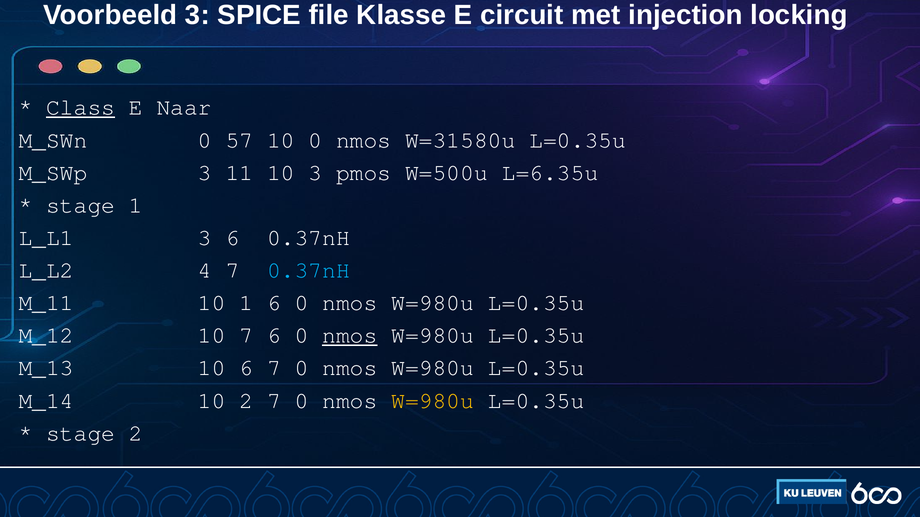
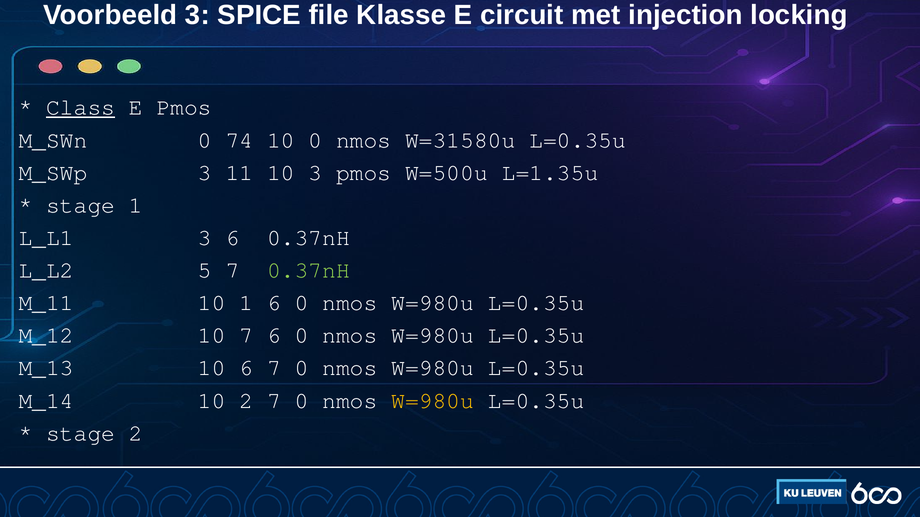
E Naar: Naar -> Pmos (184, 107)
57: 57 -> 74 (239, 140)
L=6.35u: L=6.35u -> L=1.35u (550, 173)
4: 4 -> 5 (205, 270)
0.37nH colour: light blue -> light green (308, 270)
nmos underline: present -> none (350, 336)
